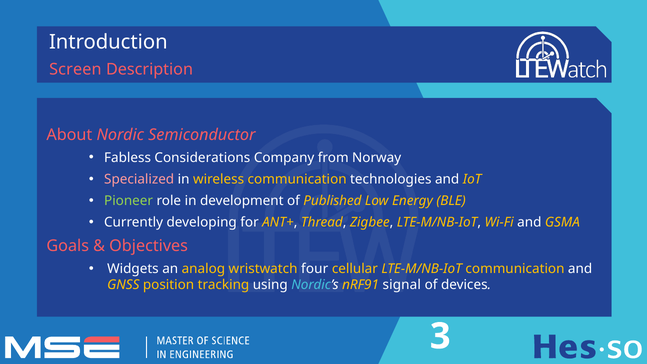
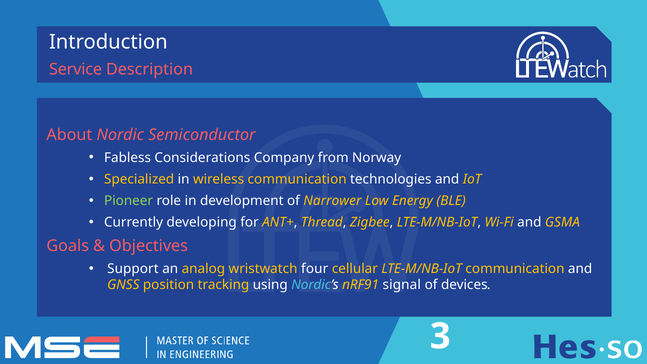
Screen: Screen -> Service (76, 69)
Specialized colour: pink -> yellow (139, 179)
Published: Published -> Narrower (332, 201)
Widgets: Widgets -> Support (133, 269)
